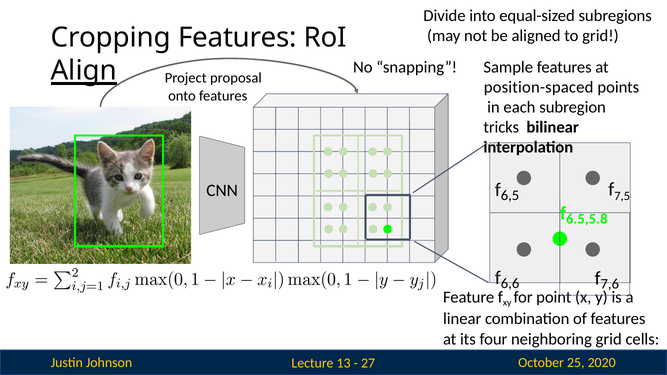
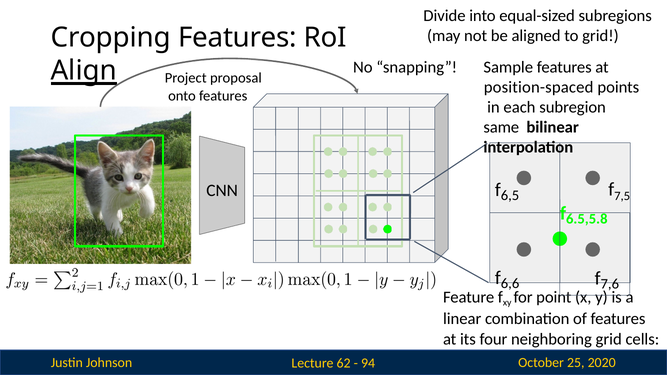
tricks: tricks -> same (501, 127)
13: 13 -> 62 (344, 363)
27: 27 -> 94 (368, 363)
